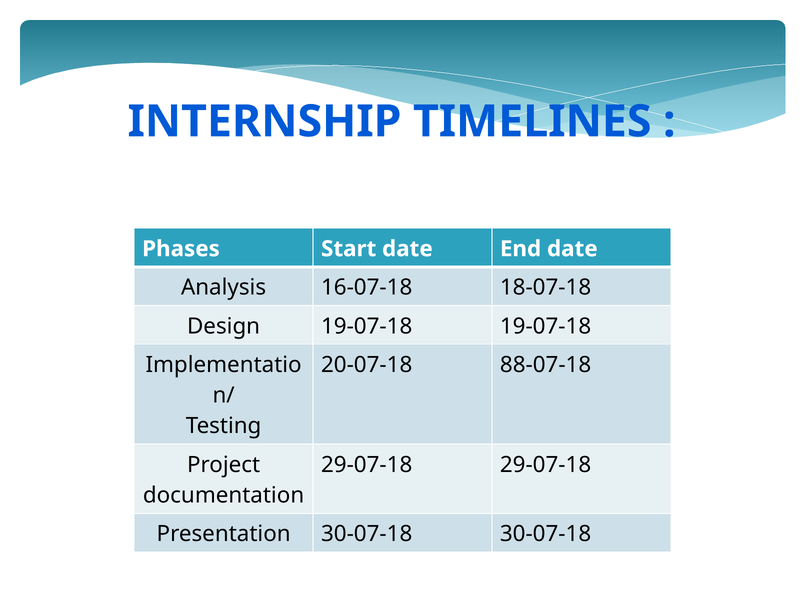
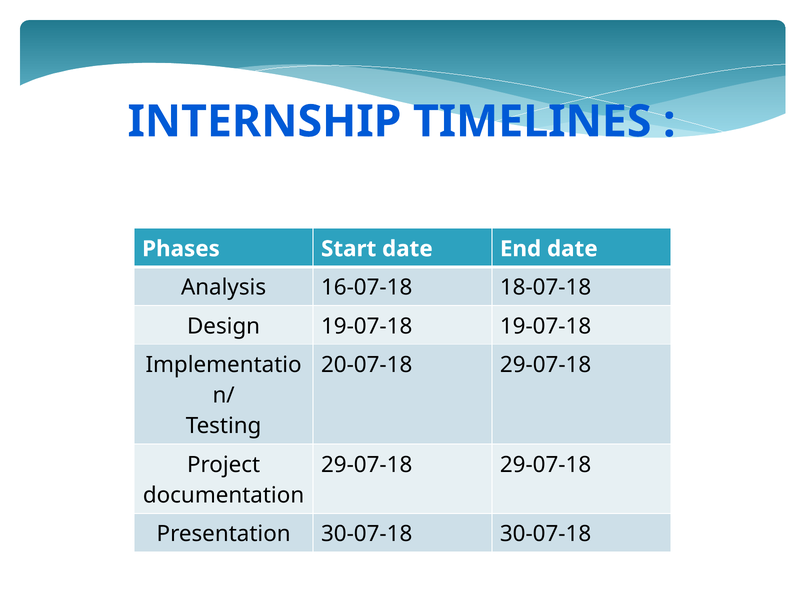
20-07-18 88-07-18: 88-07-18 -> 29-07-18 (546, 365)
